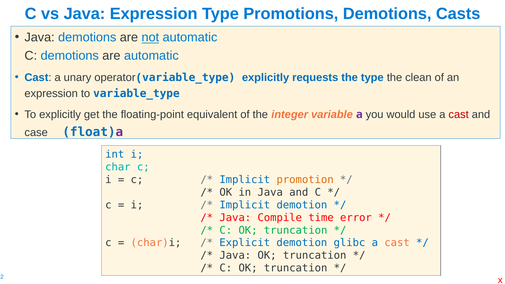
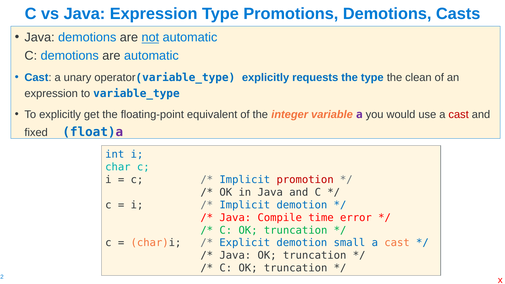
case: case -> fixed (36, 132)
promotion colour: orange -> red (305, 180)
glibc: glibc -> small (349, 243)
